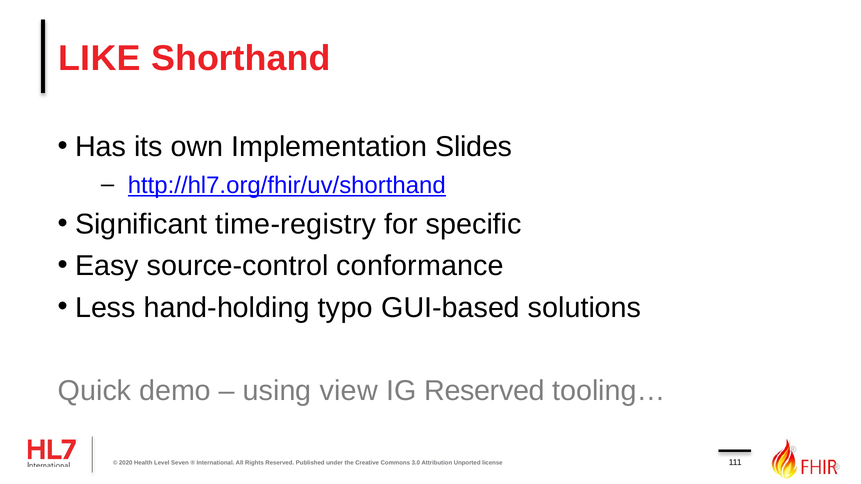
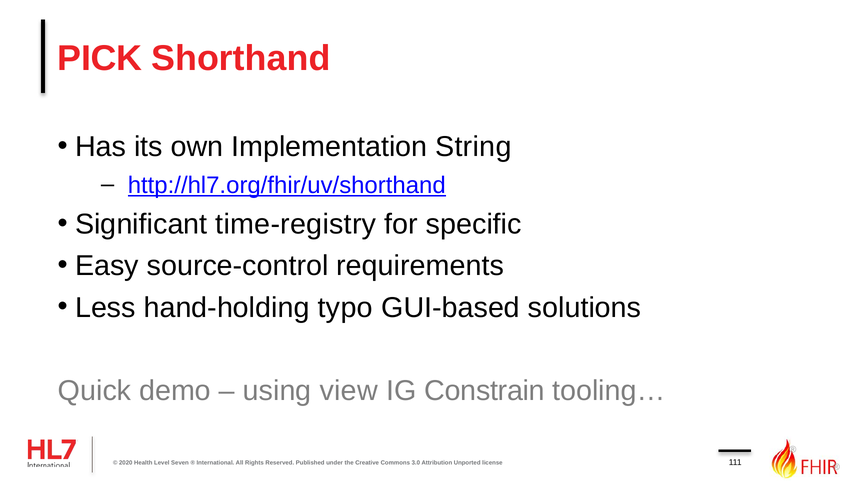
LIKE: LIKE -> PICK (100, 59)
Slides: Slides -> String (473, 147)
conformance: conformance -> requirements (420, 266)
IG Reserved: Reserved -> Constrain (485, 391)
